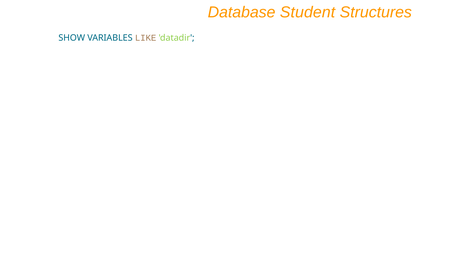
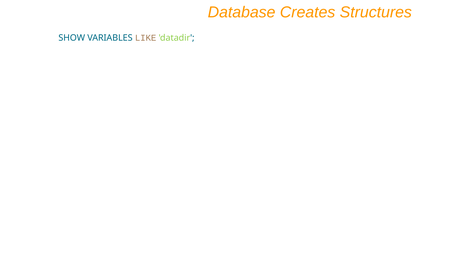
Student: Student -> Creates (308, 12)
